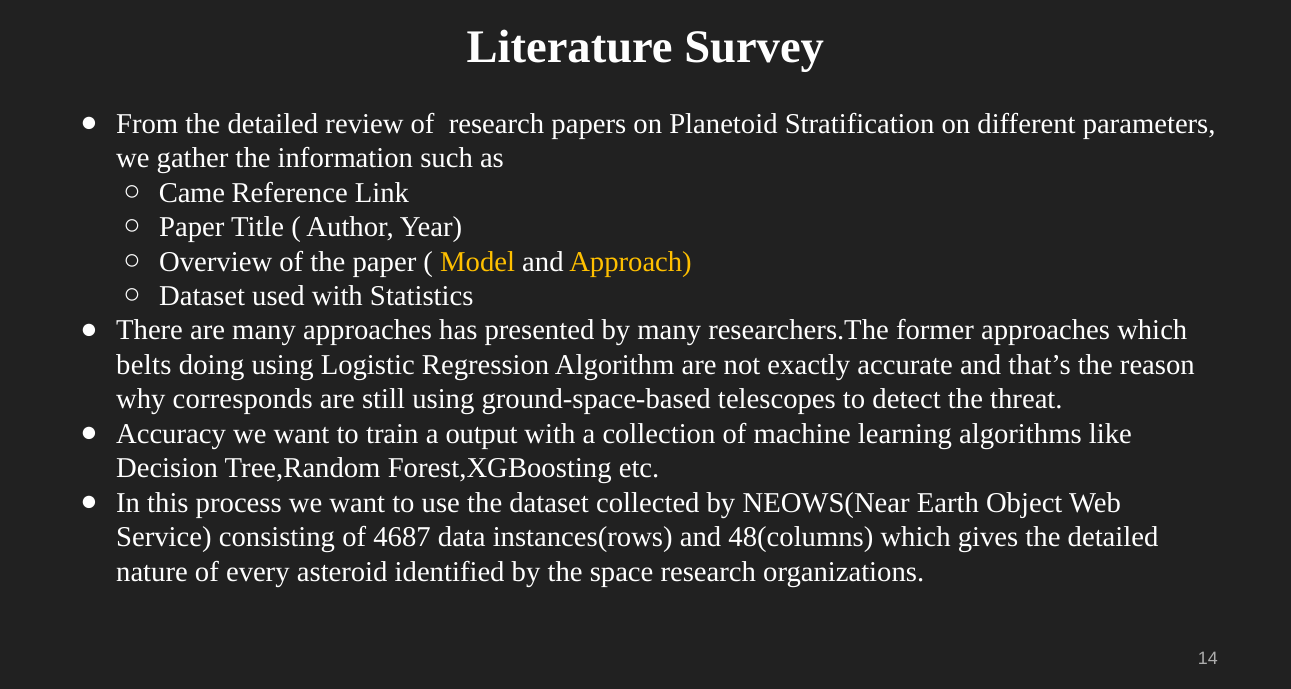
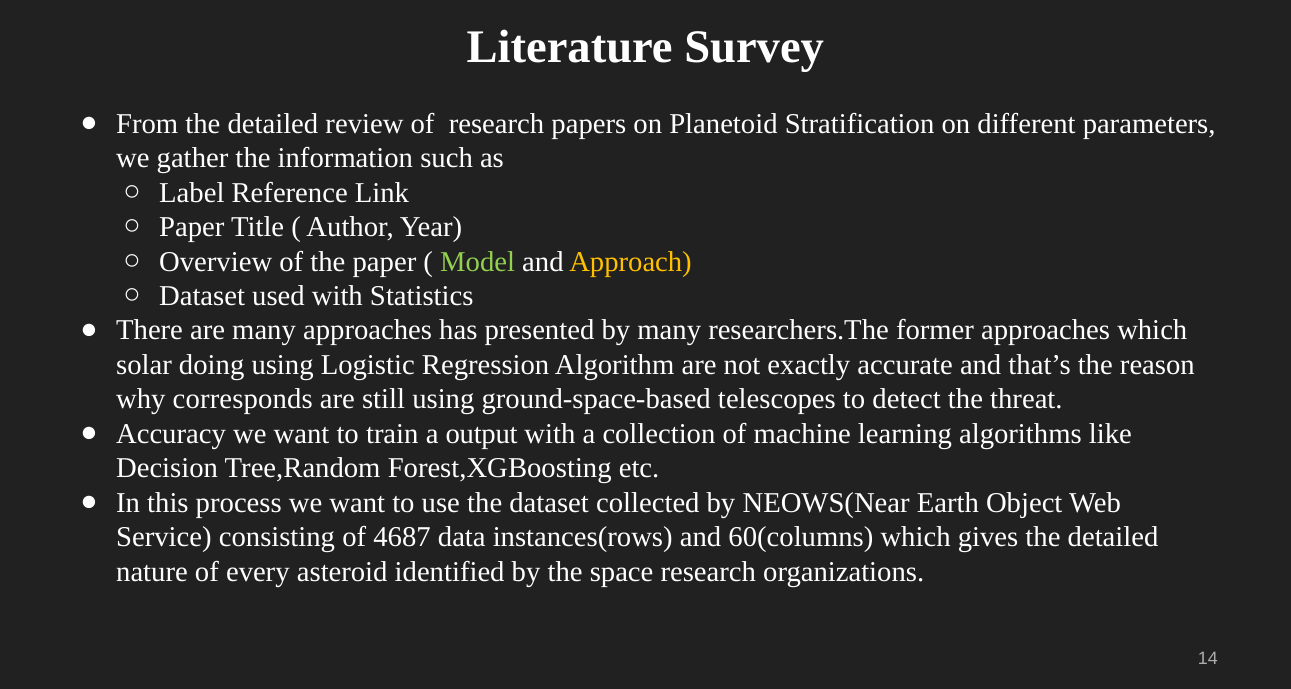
Came: Came -> Label (192, 193)
Model colour: yellow -> light green (478, 261)
belts: belts -> solar (144, 365)
48(columns: 48(columns -> 60(columns (801, 537)
